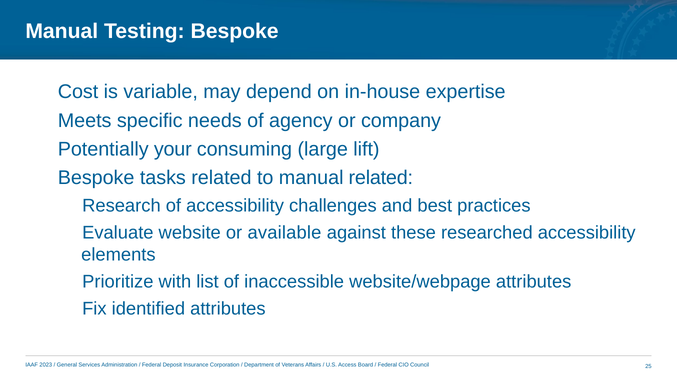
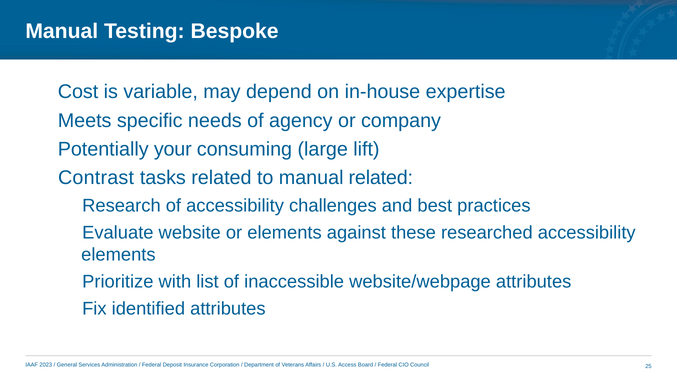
Bespoke: Bespoke -> Contrast (96, 178)
or available: available -> elements (285, 232)
